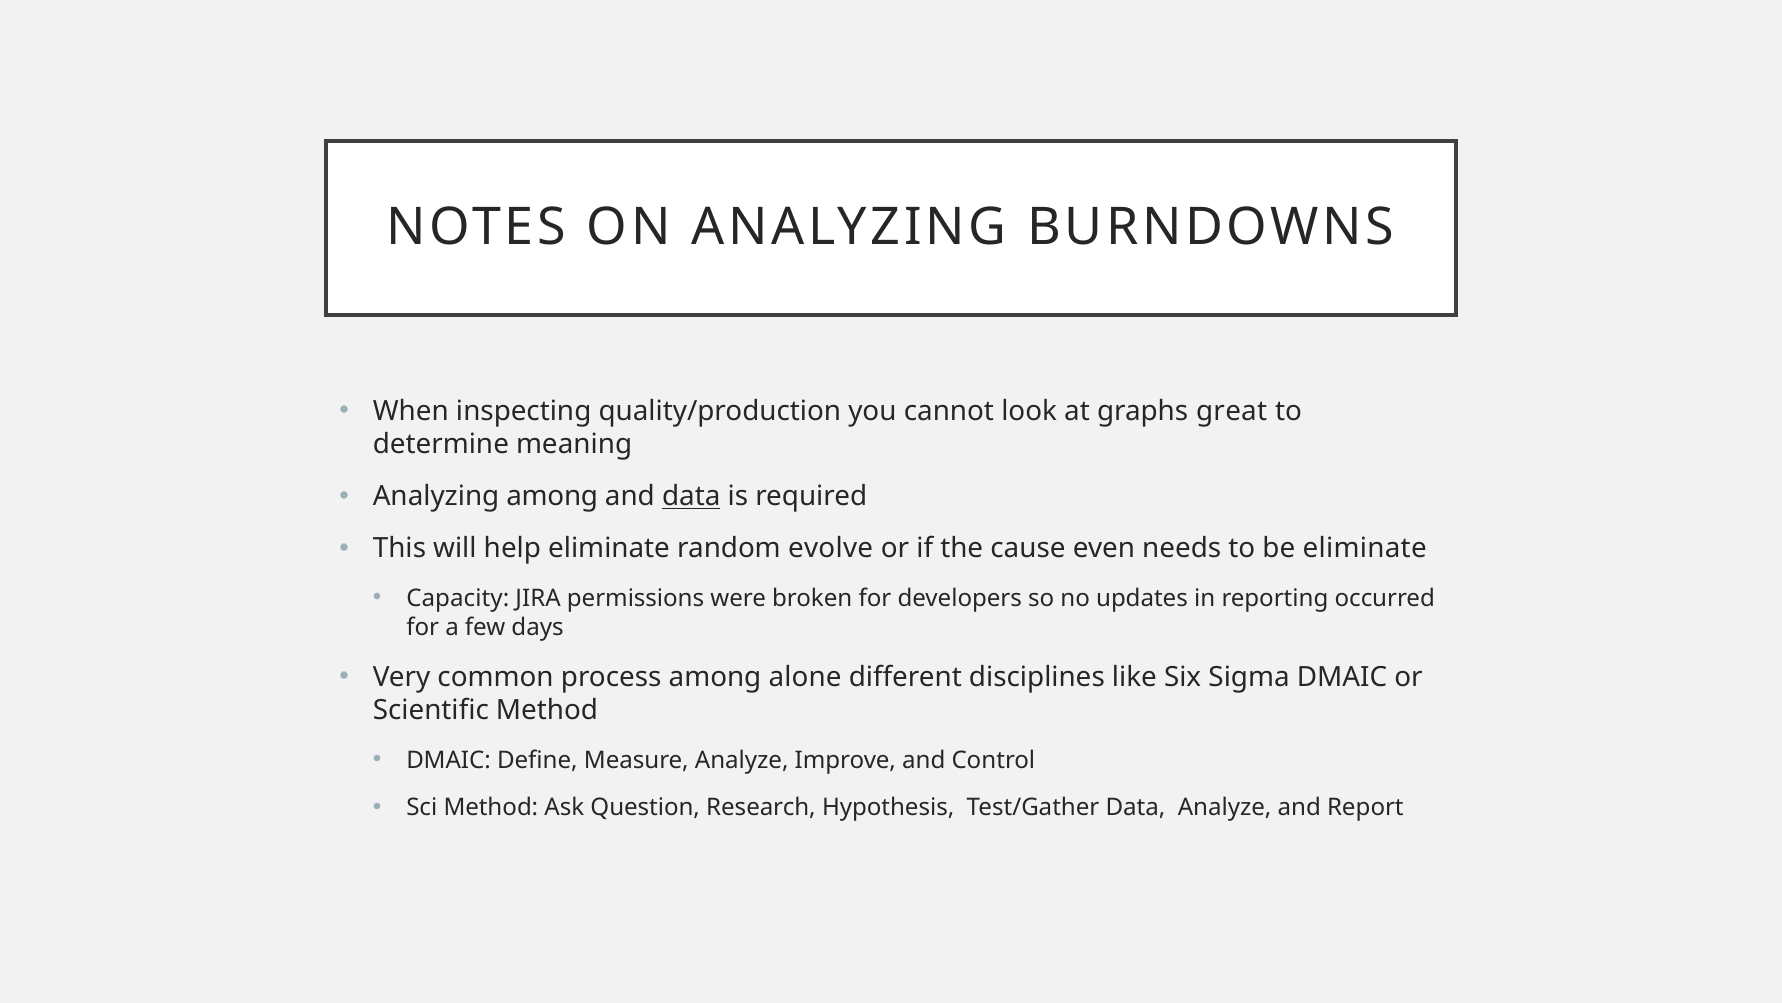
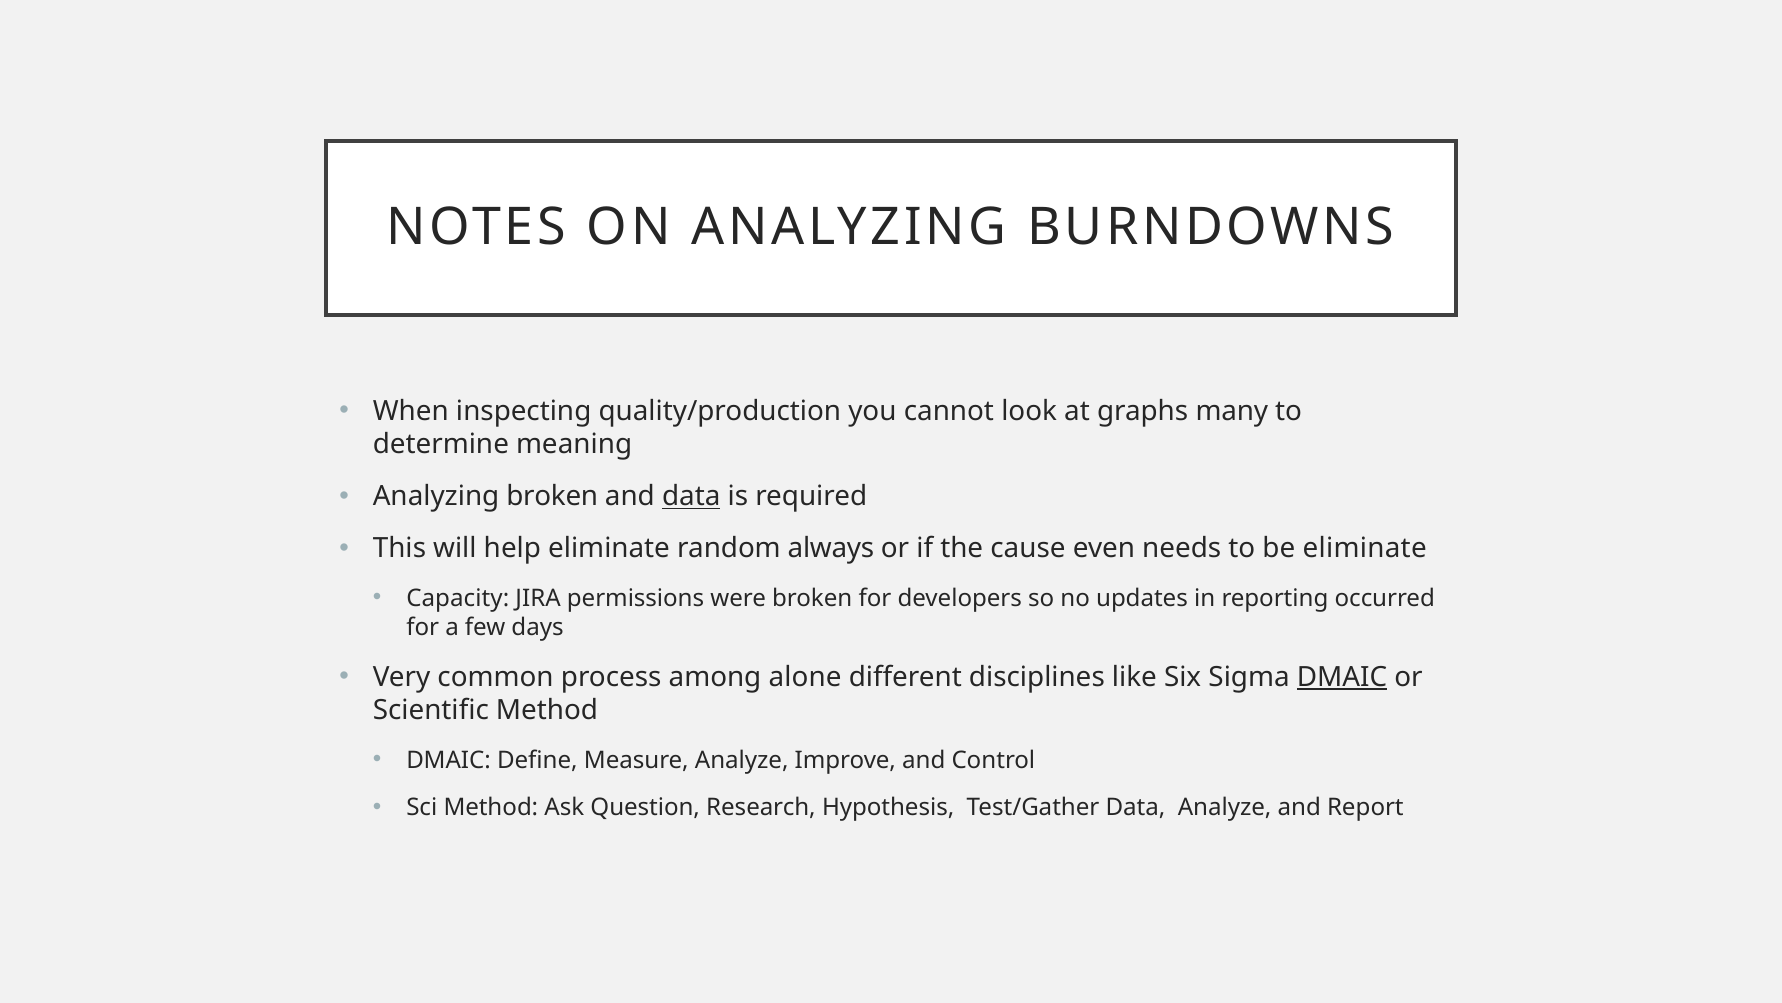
great: great -> many (1232, 411)
Analyzing among: among -> broken (552, 496)
evolve: evolve -> always (831, 548)
DMAIC underline: none -> present (1342, 677)
